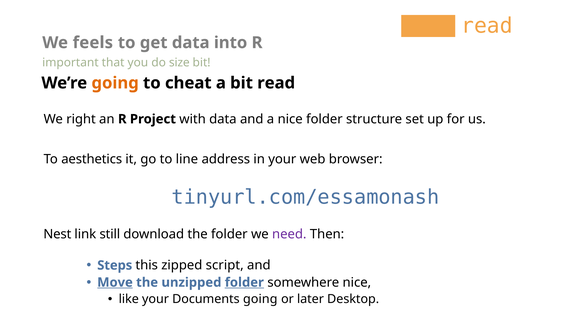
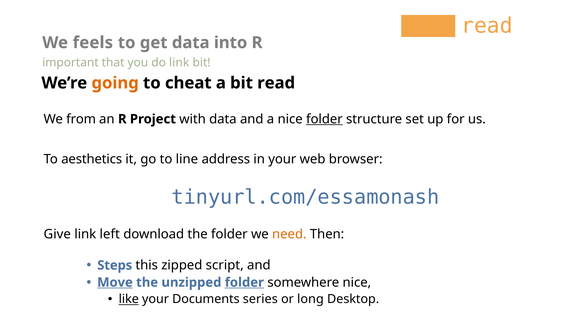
do size: size -> link (179, 63)
right: right -> from (81, 119)
folder underline: none -> present (324, 119)
Nest: Nest -> Give (57, 235)
still: still -> left (110, 235)
need colour: purple -> orange (289, 235)
like underline: none -> present (129, 300)
Documents going: going -> series (260, 300)
later: later -> long (310, 300)
